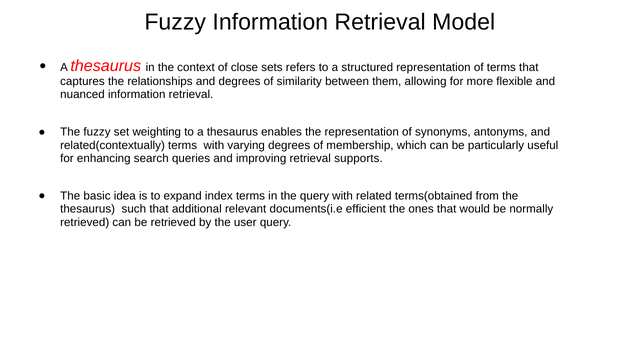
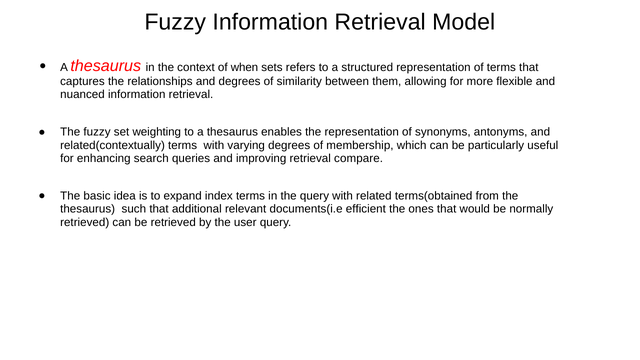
close: close -> when (245, 67)
supports: supports -> compare (359, 158)
